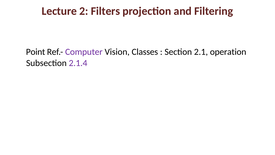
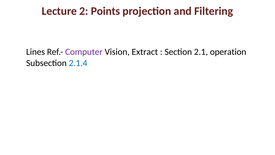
Filters: Filters -> Points (105, 11)
Point: Point -> Lines (36, 52)
Classes: Classes -> Extract (145, 52)
2.1.4 colour: purple -> blue (78, 63)
